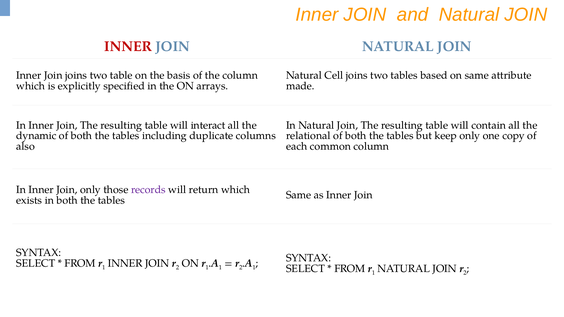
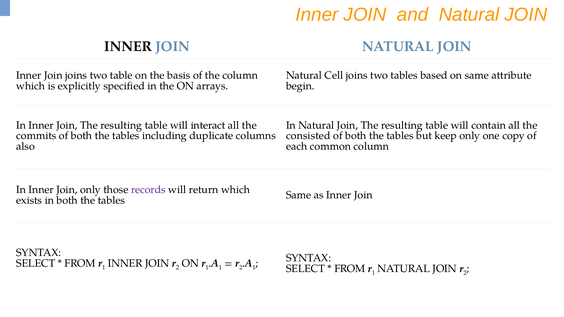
INNER colour: red -> black (128, 46)
made: made -> begin (300, 86)
dynamic: dynamic -> commits (36, 136)
relational: relational -> consisted (308, 136)
